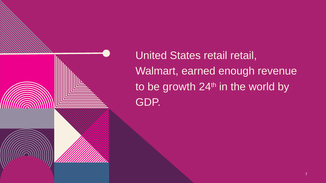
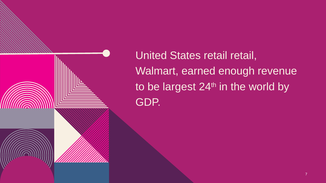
growth: growth -> largest (179, 87)
